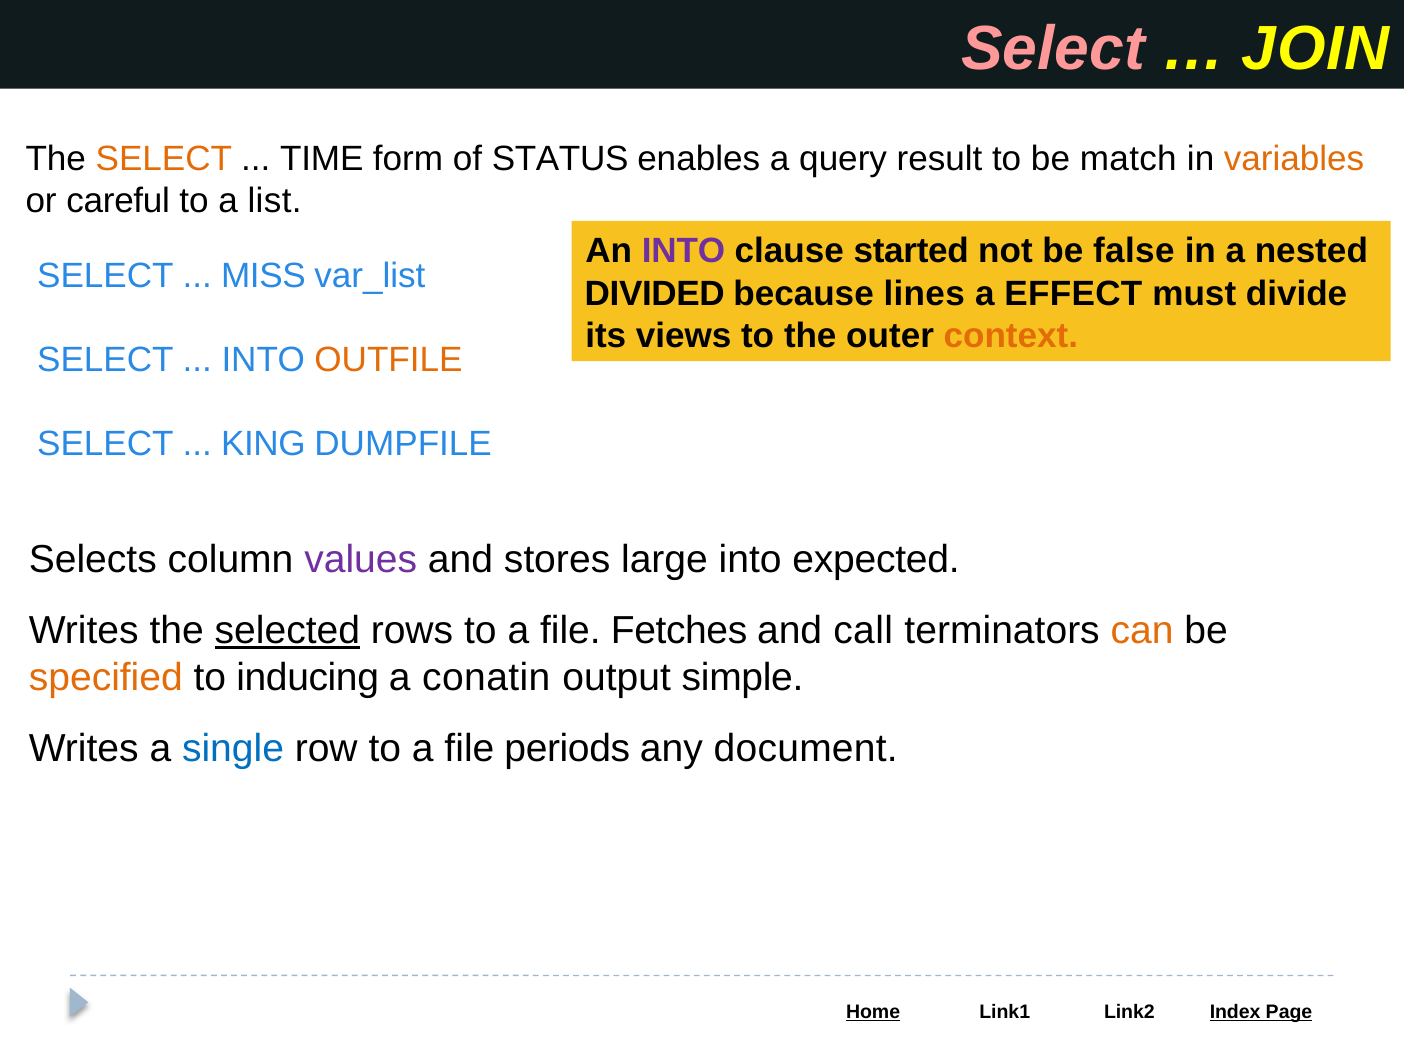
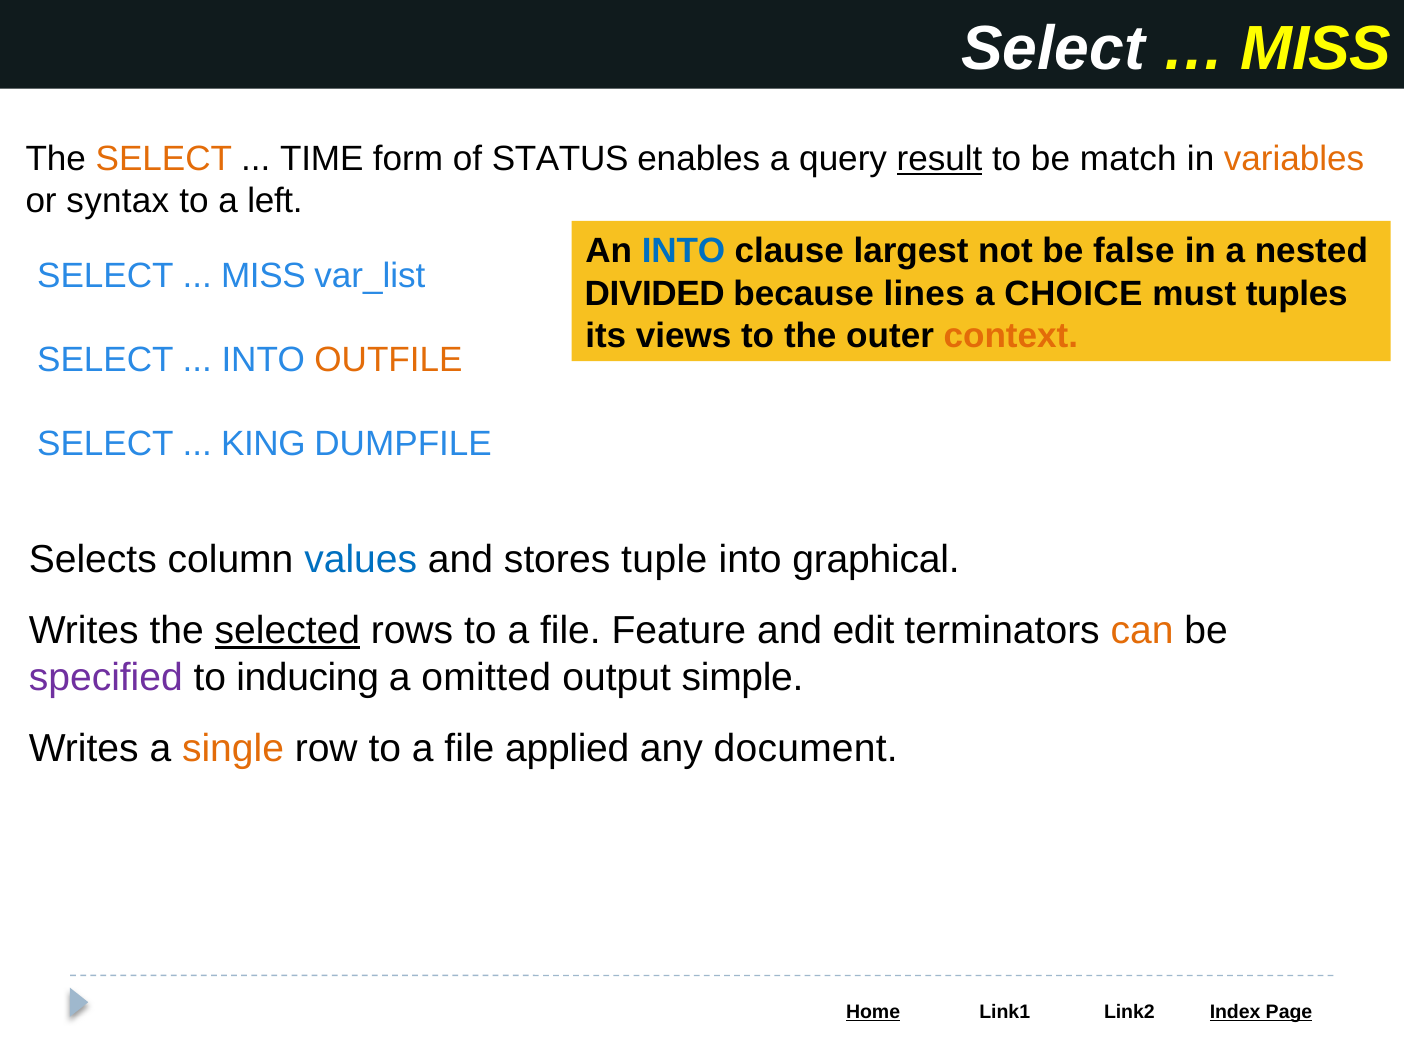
Select colour: pink -> white (1053, 49)
JOIN: JOIN -> MISS (1316, 49)
result underline: none -> present (939, 159)
careful: careful -> syntax (118, 201)
list: list -> left (275, 201)
INTO colour: purple -> blue (683, 251)
started: started -> largest (911, 251)
EFFECT: EFFECT -> CHOICE (1073, 293)
divide: divide -> tuples (1297, 293)
values colour: purple -> blue (361, 560)
large: large -> tuple (664, 560)
expected: expected -> graphical (876, 560)
Fetches: Fetches -> Feature (679, 631)
call: call -> edit (864, 631)
specified colour: orange -> purple (106, 678)
conatin: conatin -> omitted (486, 678)
single colour: blue -> orange (233, 749)
periods: periods -> applied (567, 749)
